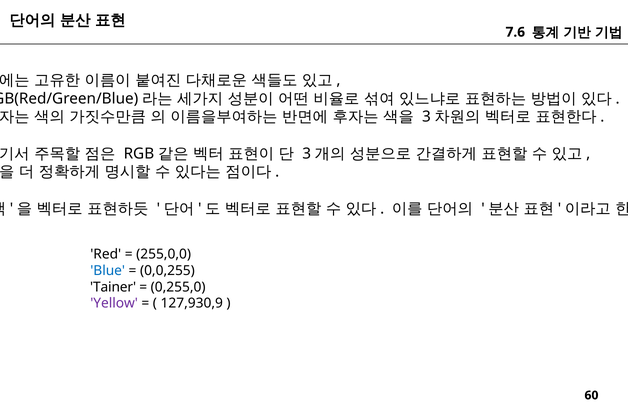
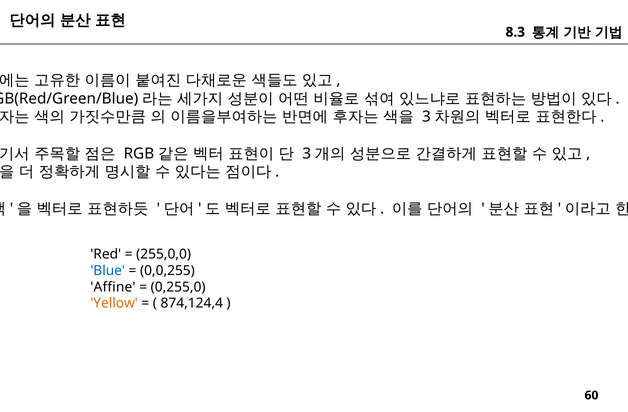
7.6: 7.6 -> 8.3 (515, 32)
Tainer: Tainer -> Affine (113, 287)
Yellow colour: purple -> orange (114, 304)
127,930,9: 127,930,9 -> 874,124,4 (192, 304)
